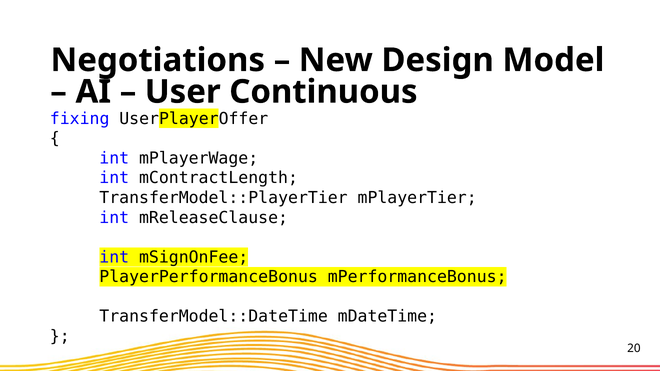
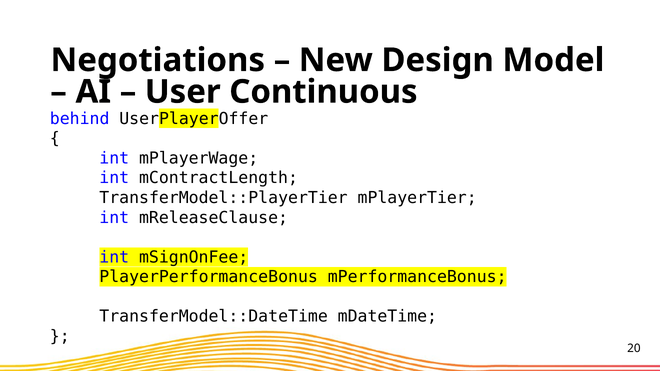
fixing: fixing -> behind (80, 119)
